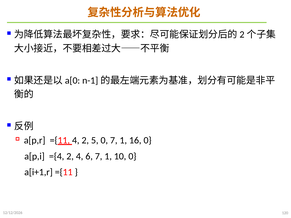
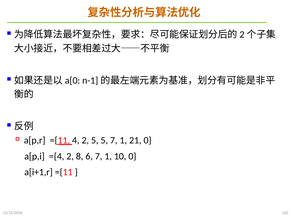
5 0: 0 -> 5 (104, 140)
16: 16 -> 21 (135, 140)
2 4: 4 -> 8 (80, 156)
